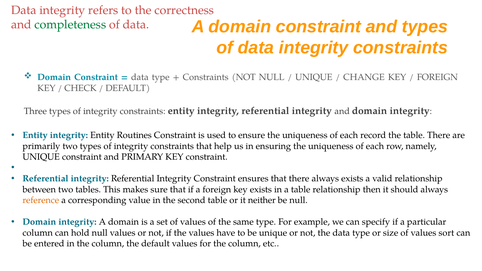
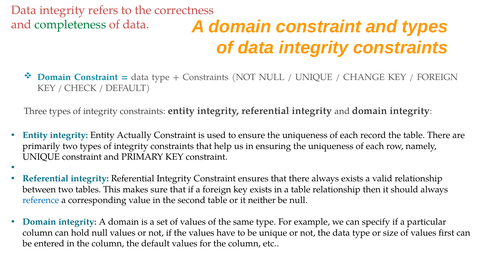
Routines: Routines -> Actually (134, 135)
reference colour: orange -> blue (41, 200)
sort: sort -> first (446, 233)
